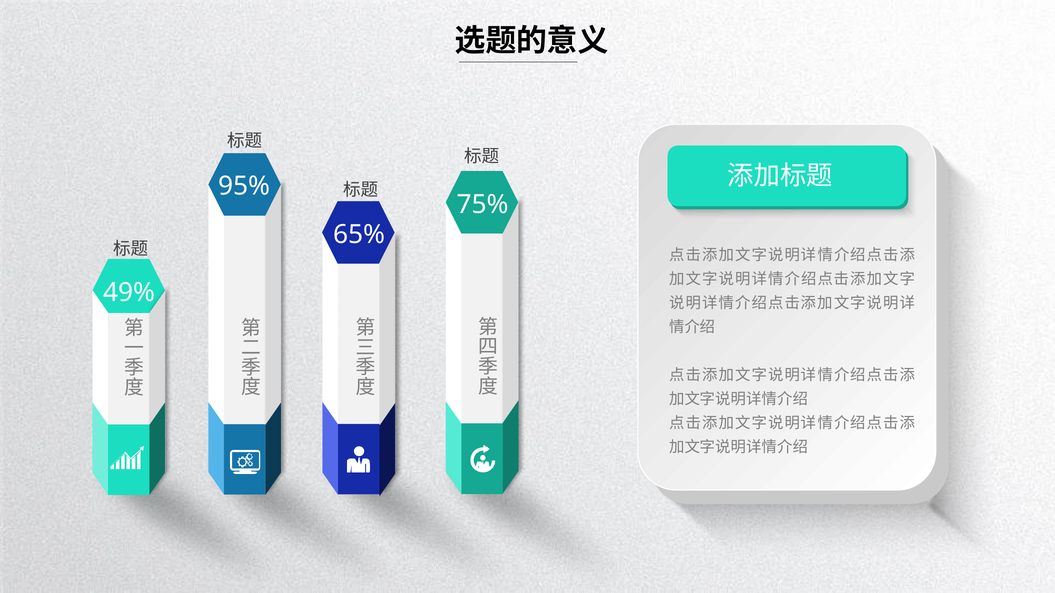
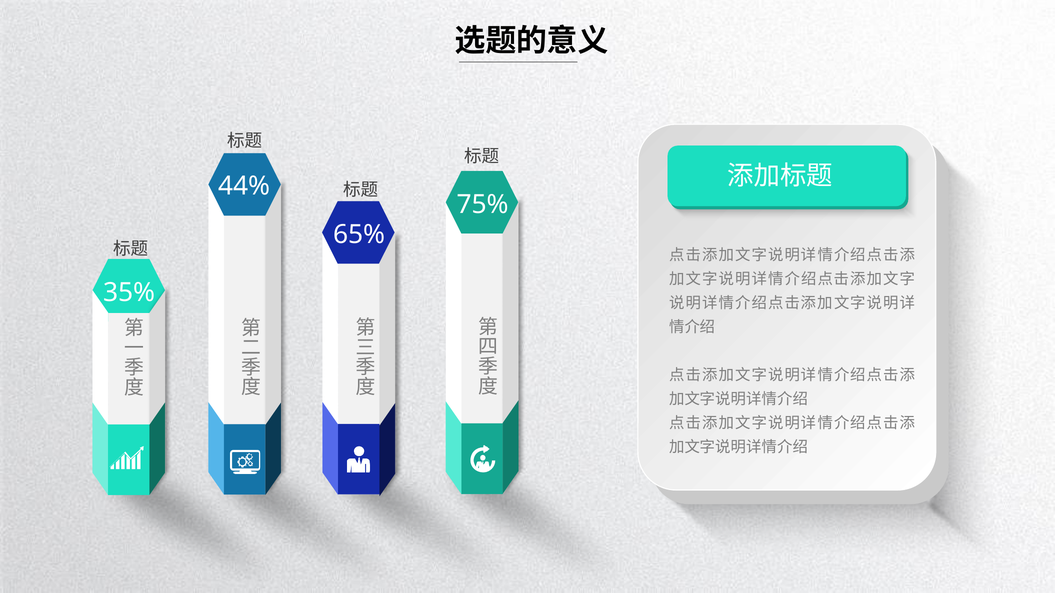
95%: 95% -> 44% (244, 186)
49%: 49% -> 35% (129, 293)
